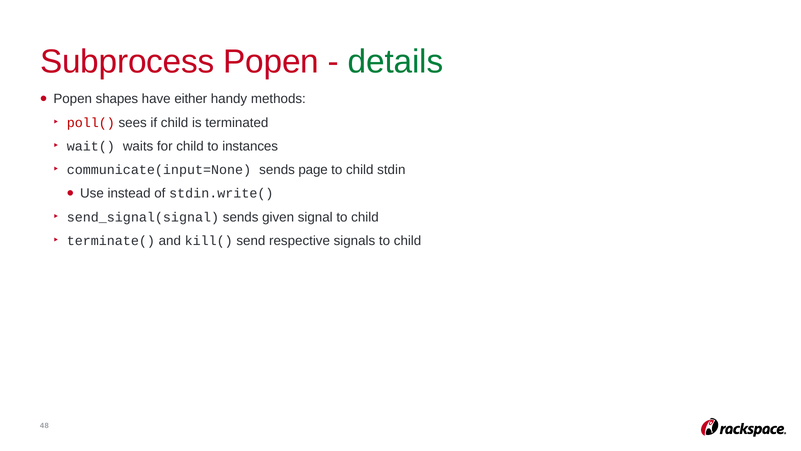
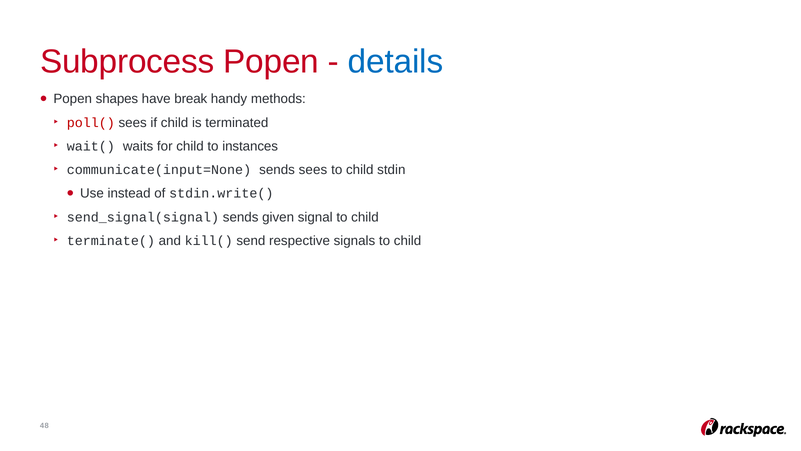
details colour: green -> blue (396, 61)
either: either -> break (191, 99)
sends page: page -> sees (313, 170)
